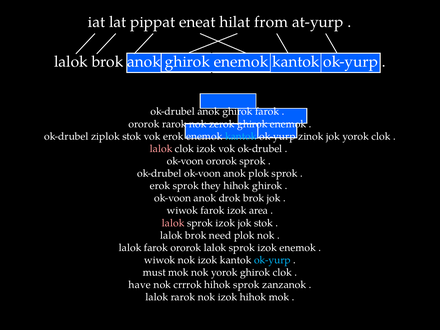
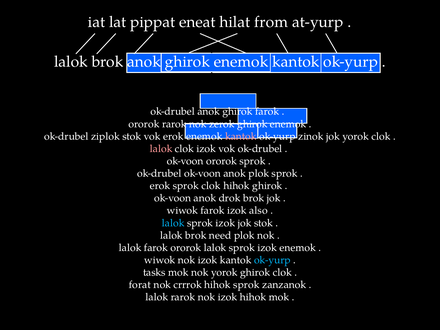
kantok colour: light blue -> pink (241, 136)
sprok they: they -> clok (211, 186)
area: area -> also (258, 211)
lalok colour: pink -> light blue (173, 223)
must: must -> tasks (154, 272)
have: have -> forat (140, 285)
